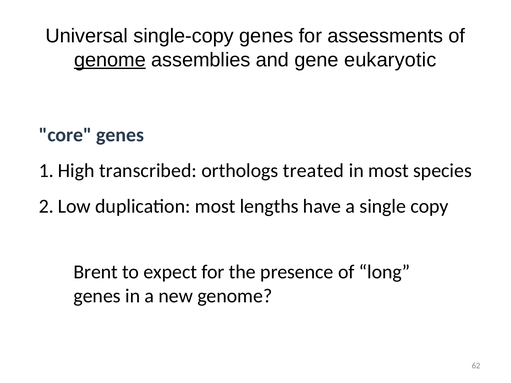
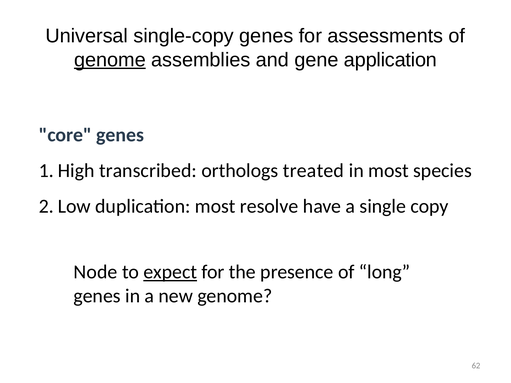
eukaryotic: eukaryotic -> application (390, 60)
lengths: lengths -> resolve (269, 206)
Brent: Brent -> Node (96, 272)
expect underline: none -> present (170, 272)
